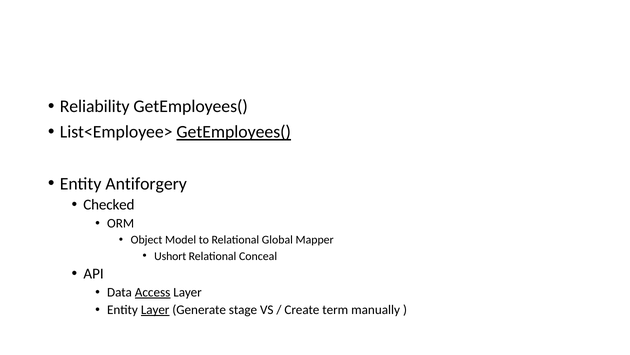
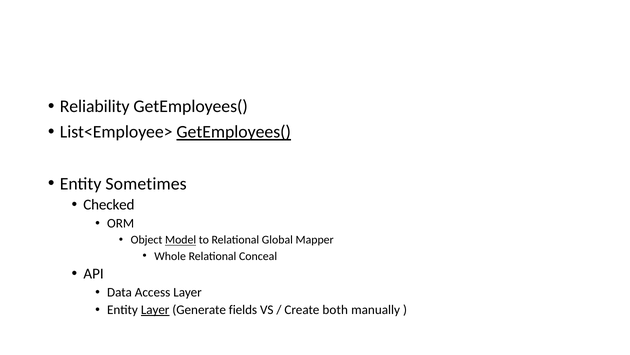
Antiforgery: Antiforgery -> Sometimes (146, 183)
Model underline: none -> present (181, 240)
Ushort: Ushort -> Whole (170, 256)
Access underline: present -> none (153, 292)
stage: stage -> fields (243, 309)
term: term -> both (335, 309)
